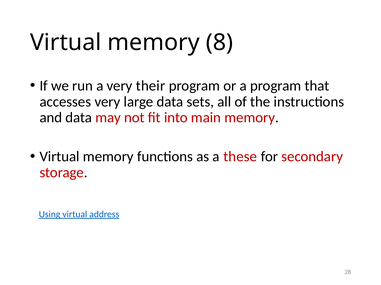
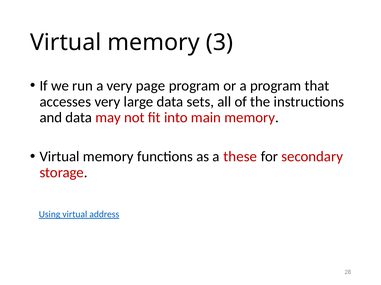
8: 8 -> 3 (219, 43)
their: their -> page (151, 86)
